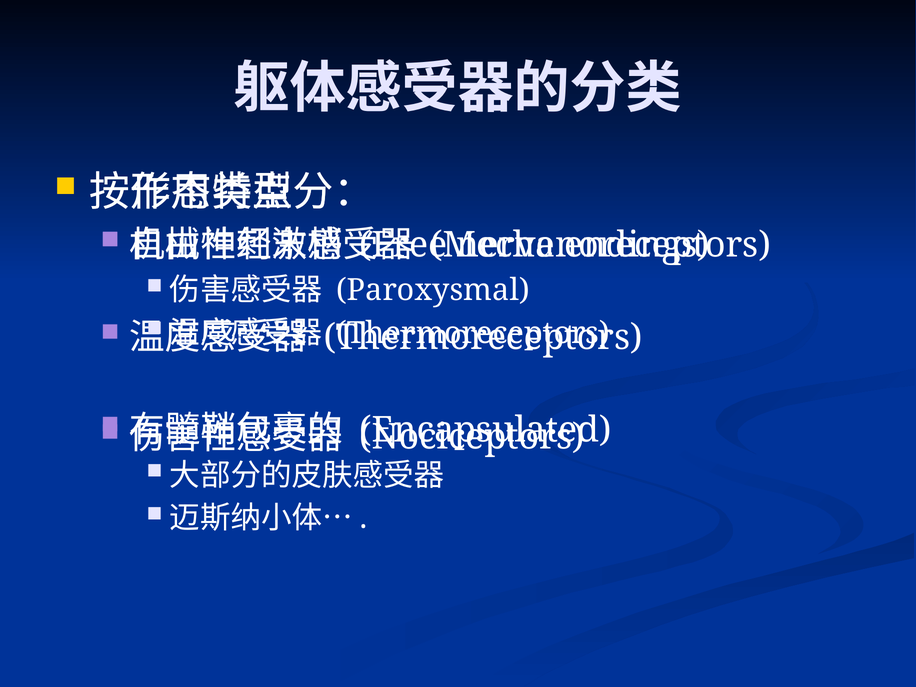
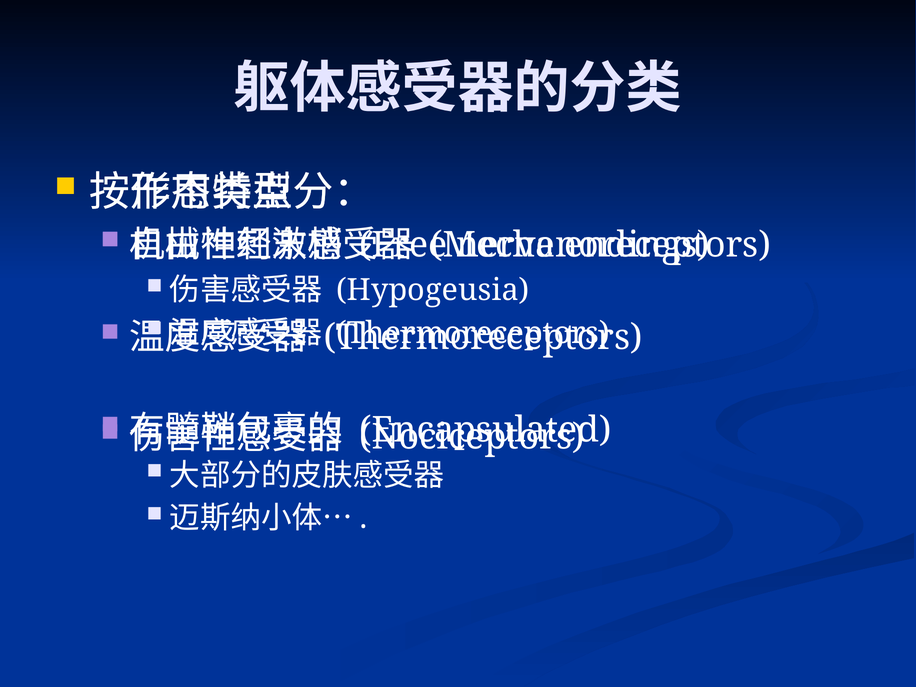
Paroxysmal: Paroxysmal -> Hypogeusia (433, 290)
